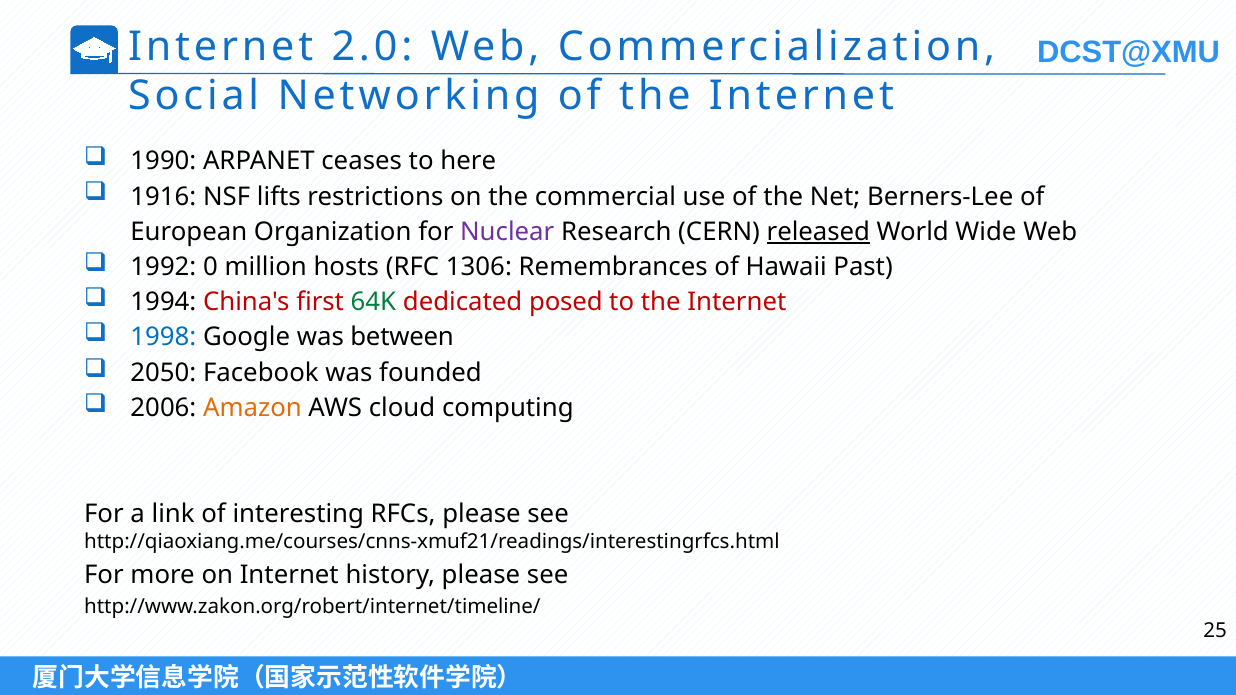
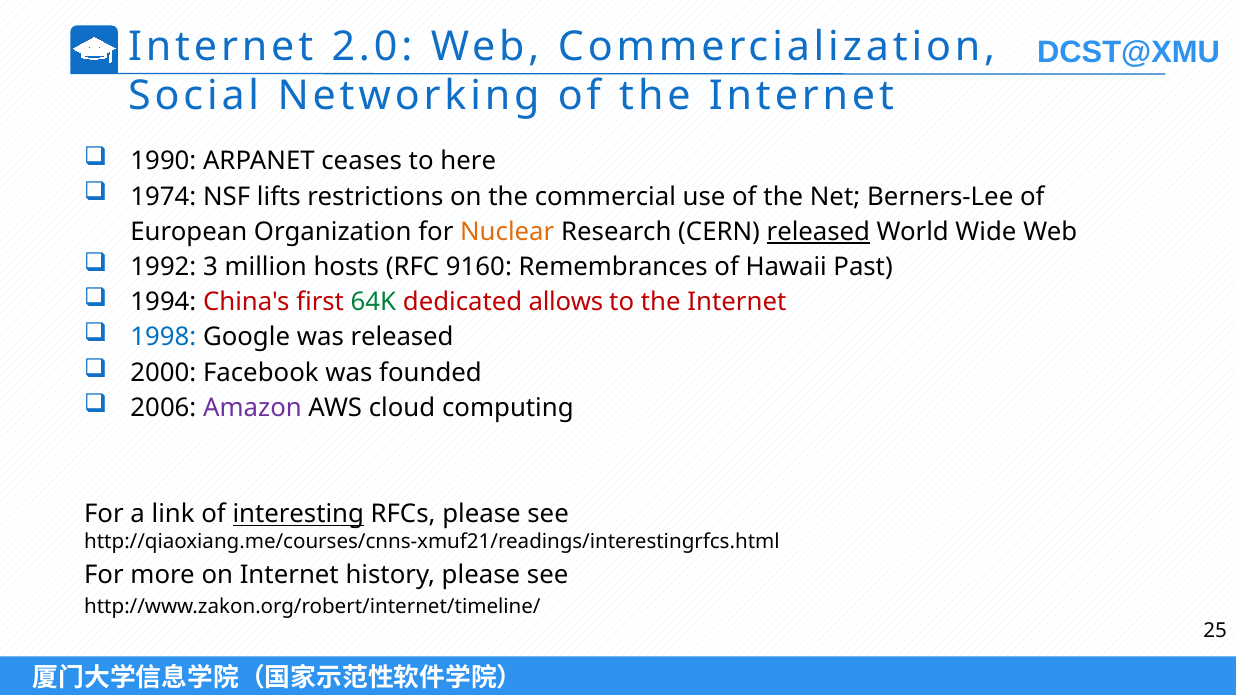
1916: 1916 -> 1974 (163, 197)
Nuclear colour: purple -> orange (507, 232)
0: 0 -> 3 (210, 267)
1306: 1306 -> 9160 (479, 267)
posed: posed -> allows (566, 302)
was between: between -> released (402, 338)
2050: 2050 -> 2000 (163, 373)
Amazon colour: orange -> purple (252, 408)
interesting underline: none -> present (298, 515)
